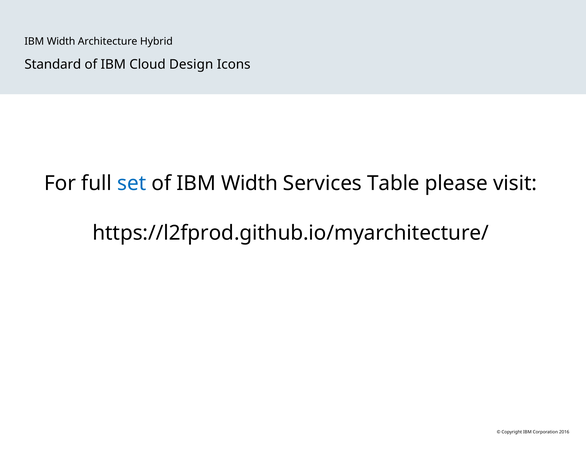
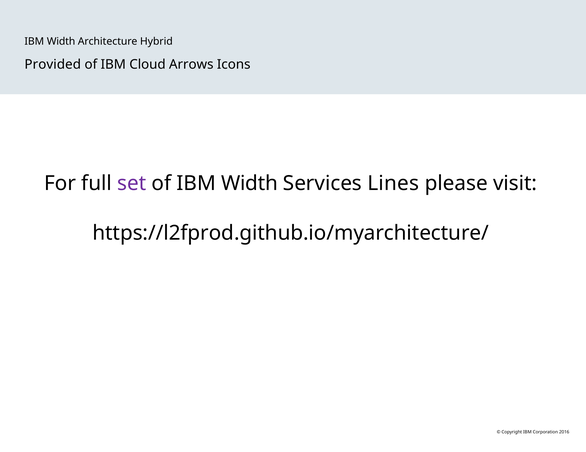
Standard: Standard -> Provided (53, 65)
Design: Design -> Arrows (191, 65)
set colour: blue -> purple (132, 184)
Table: Table -> Lines (393, 184)
